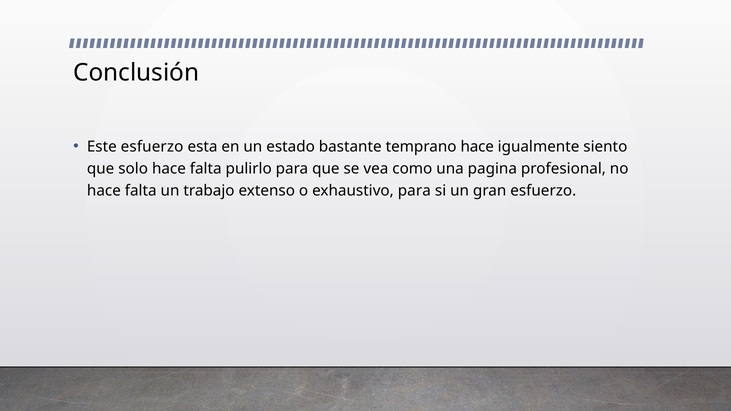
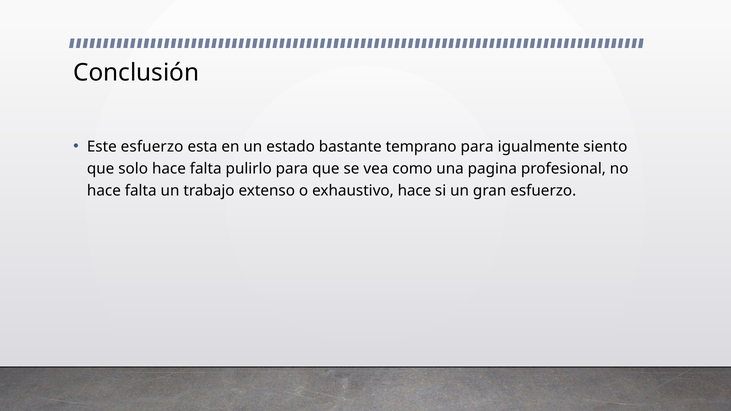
temprano hace: hace -> para (477, 147)
exhaustivo para: para -> hace (414, 191)
